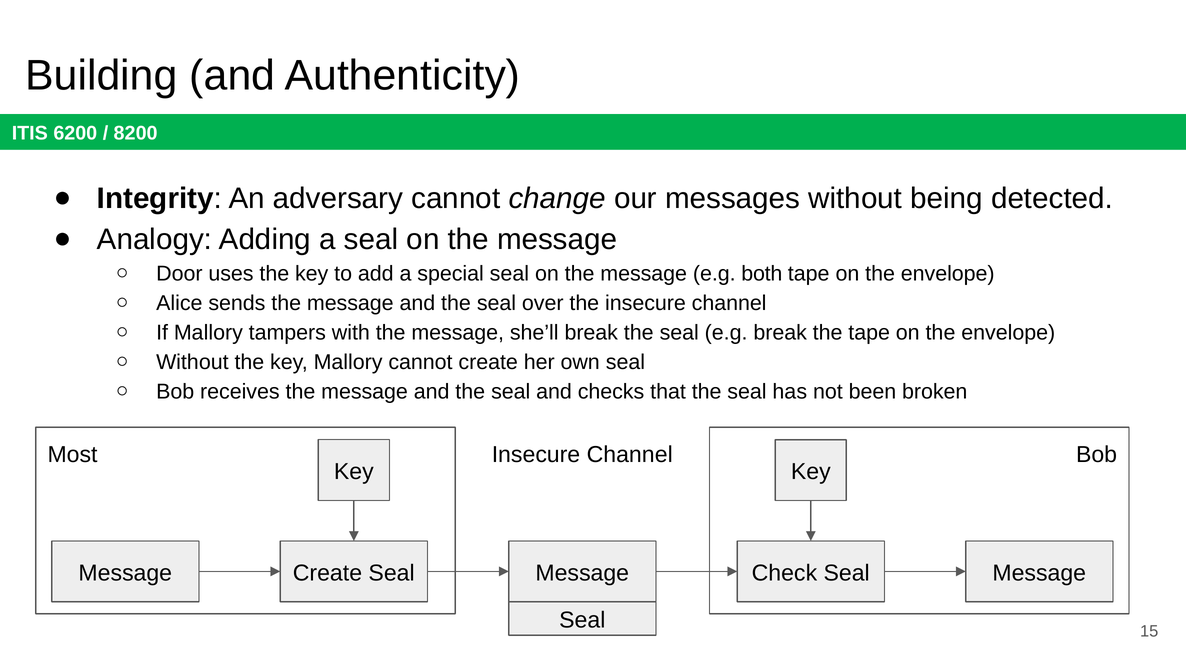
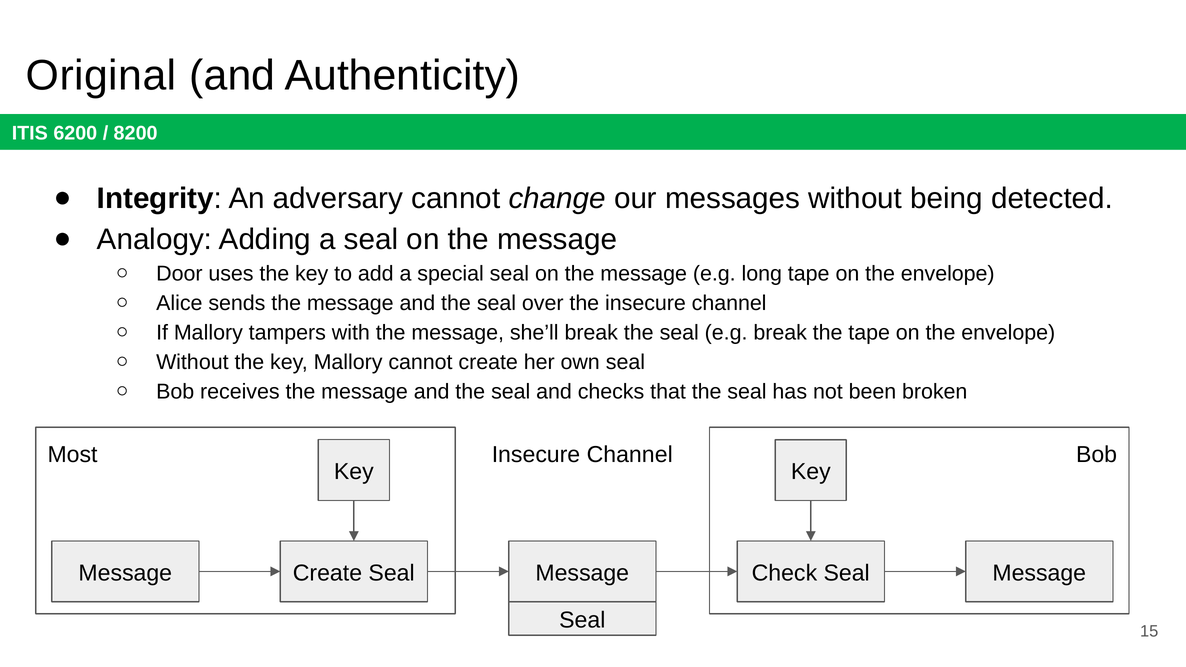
Building: Building -> Original (101, 76)
both: both -> long (762, 274)
